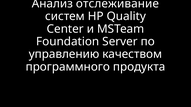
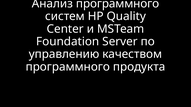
Анализ отслеживание: отслеживание -> программного (118, 4)
